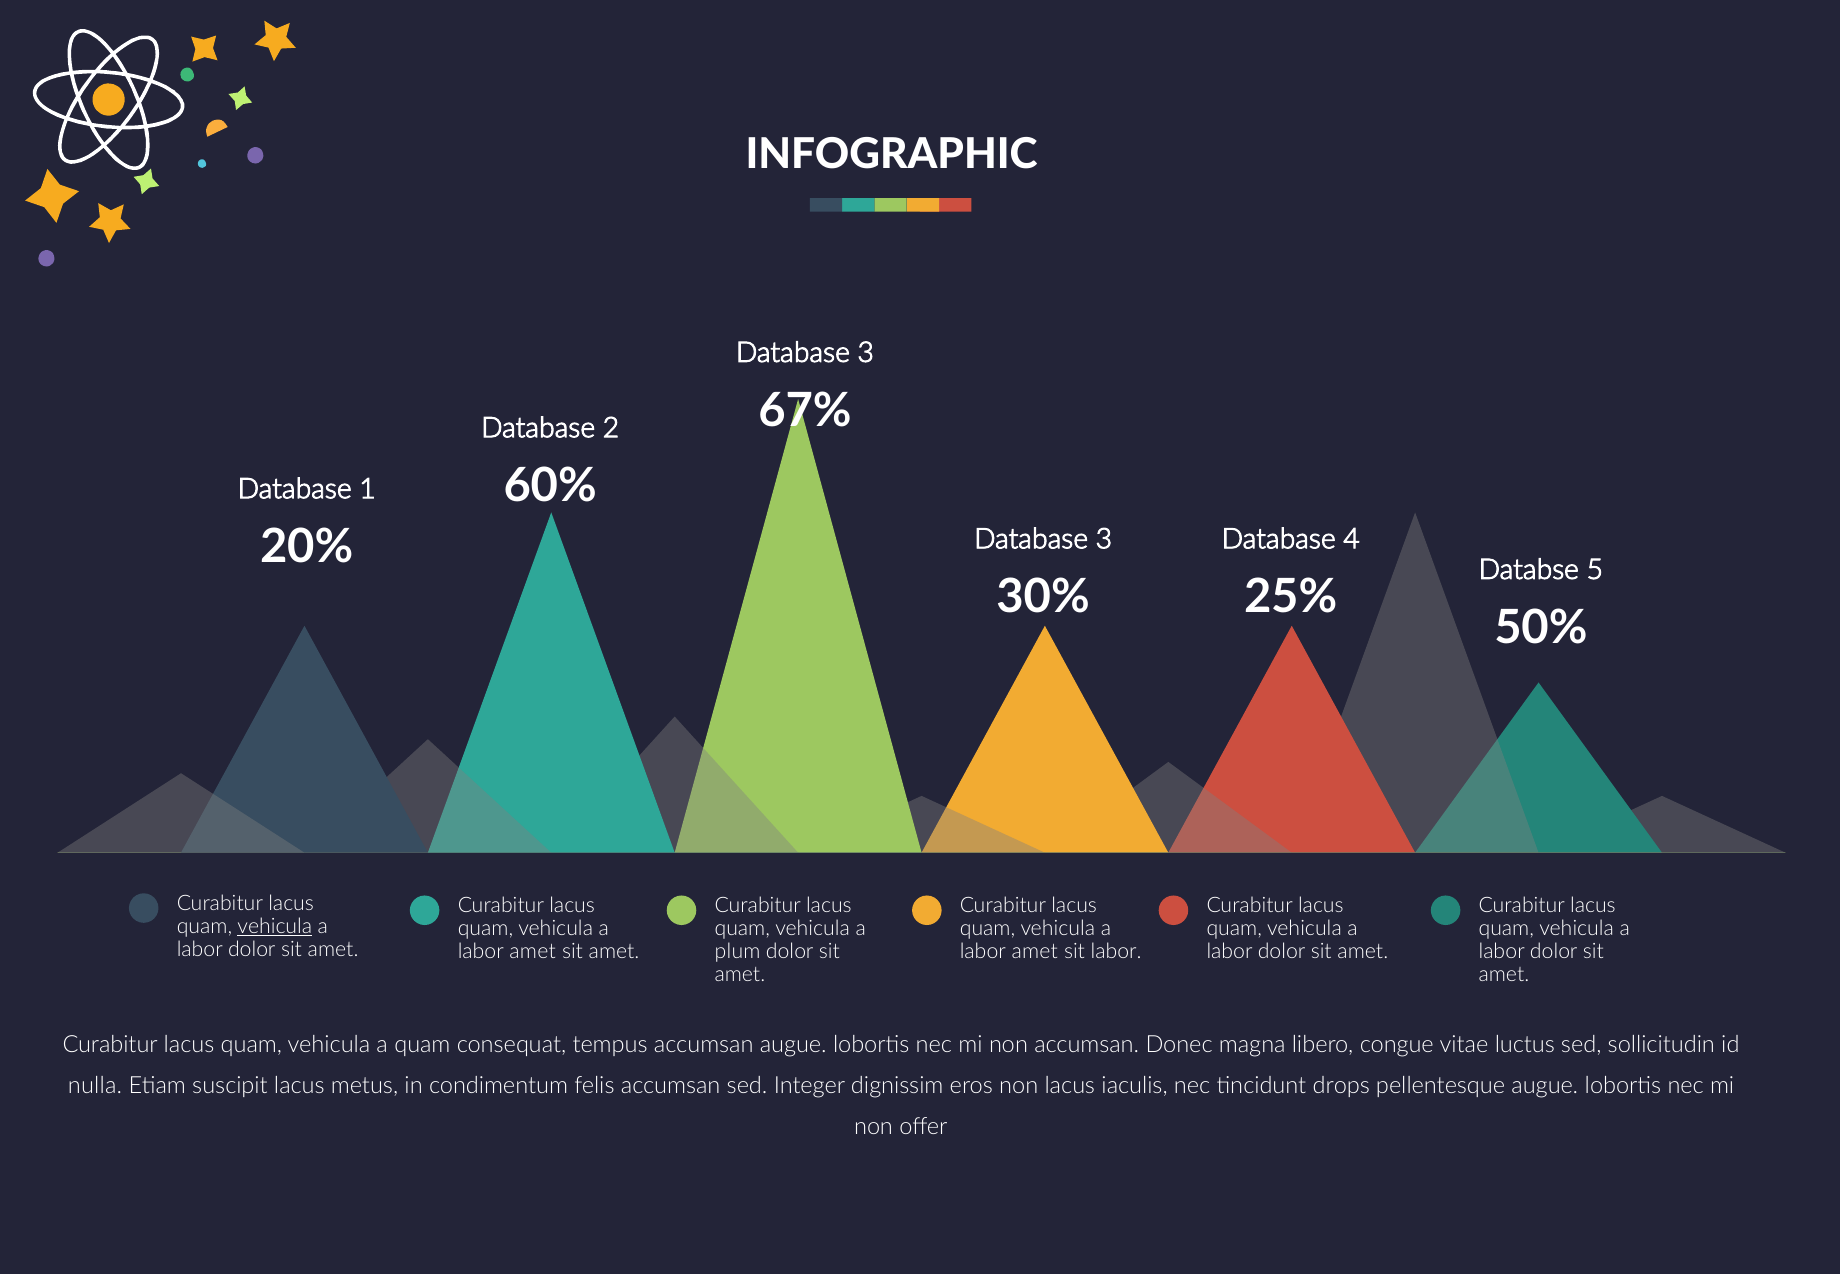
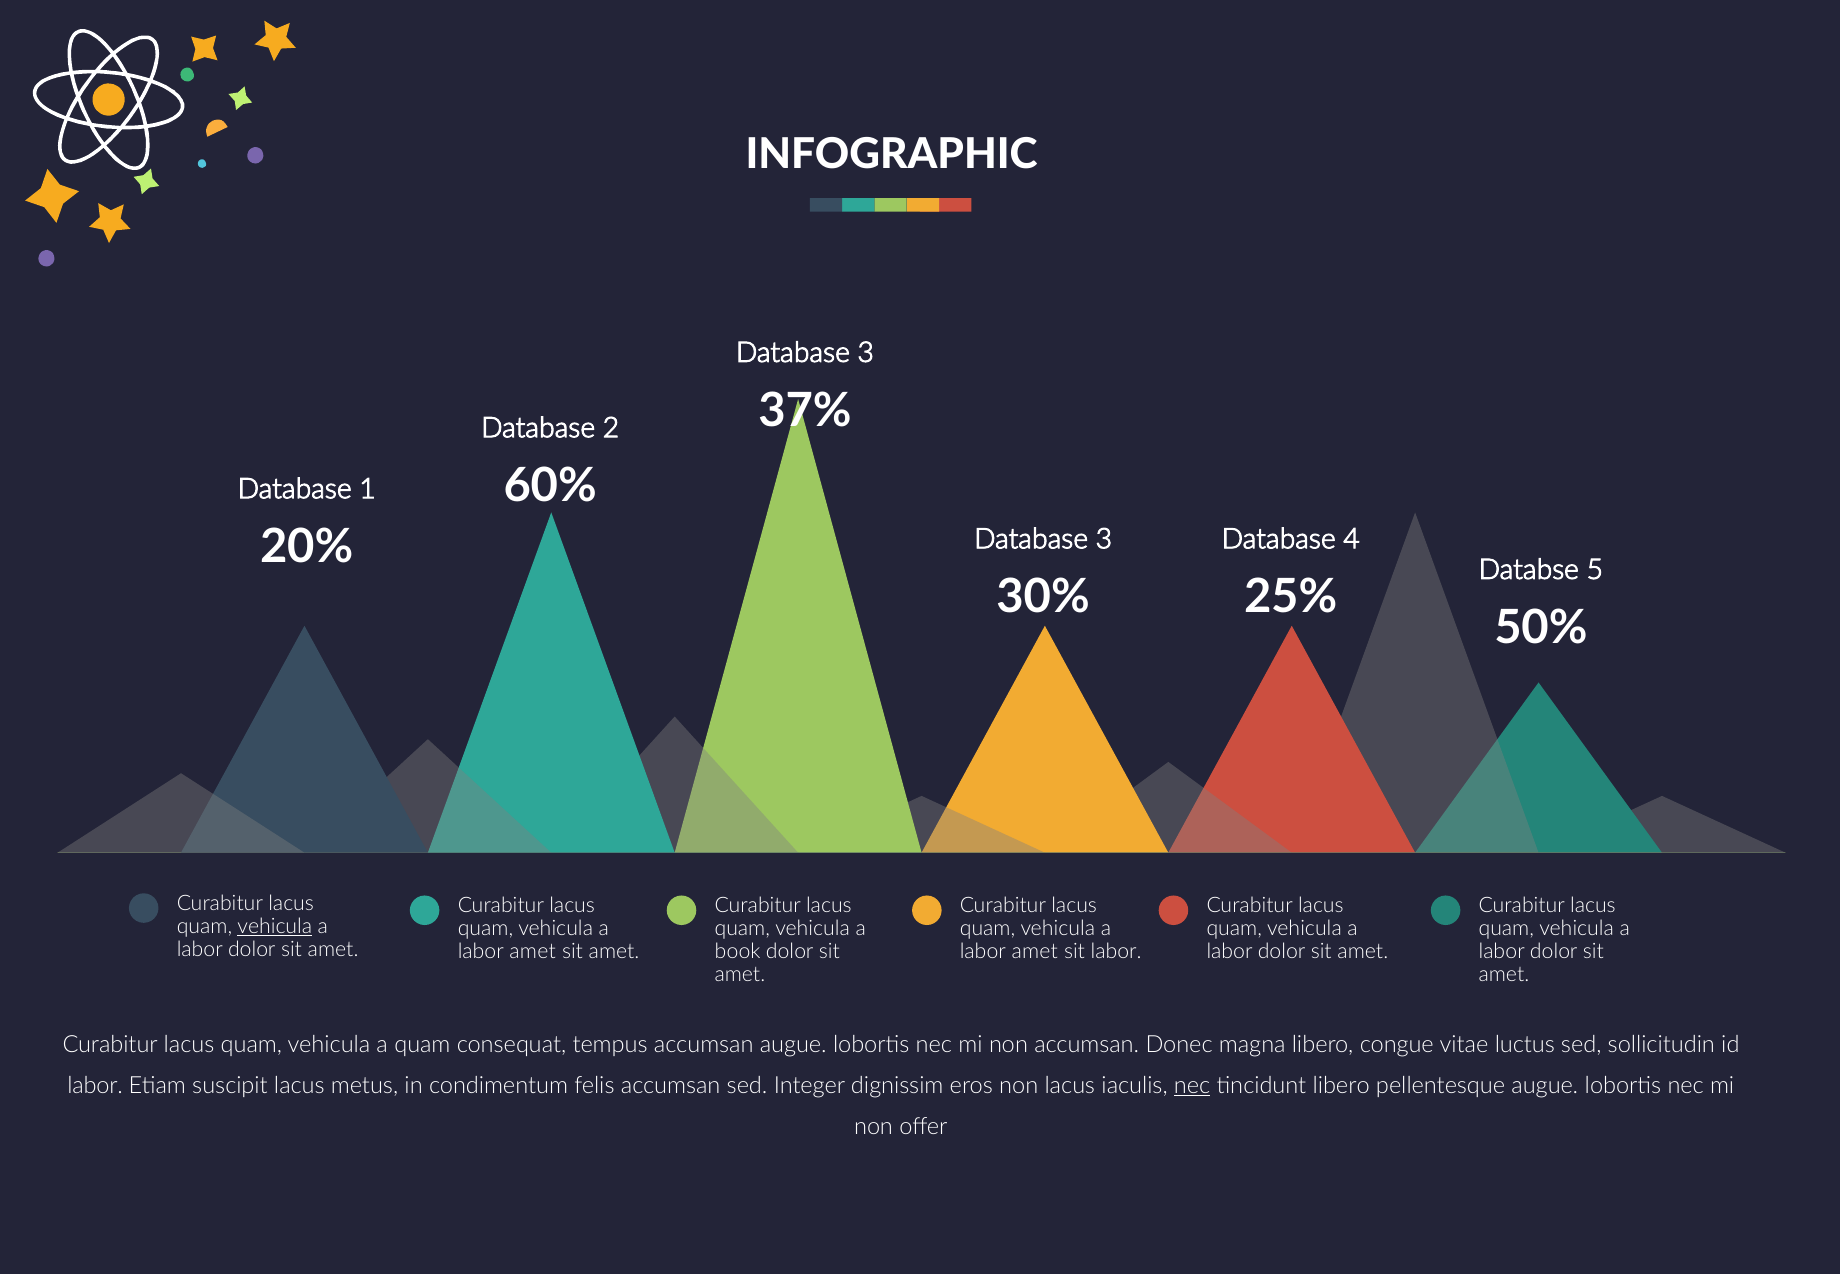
67%: 67% -> 37% (805, 411)
plum: plum -> book (738, 951)
nulla: nulla -> labor (95, 1085)
nec underline: none -> present (1192, 1085)
tincidunt drops: drops -> libero (1341, 1085)
